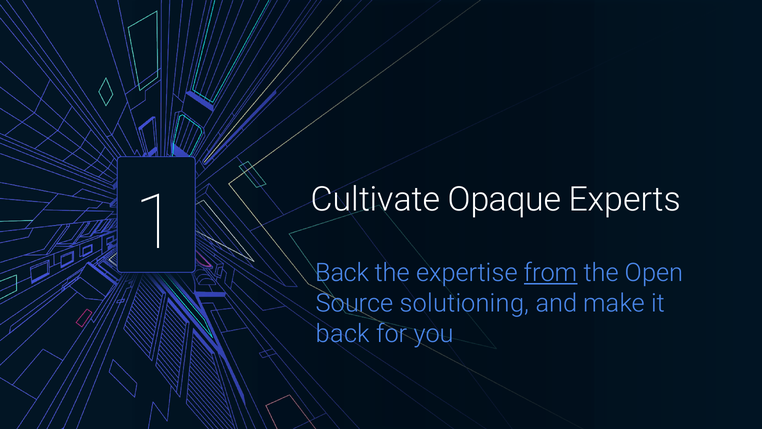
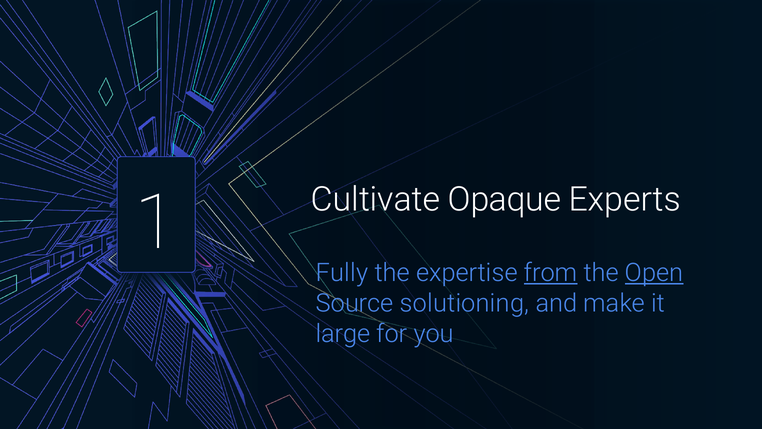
Back: Back -> Fully (342, 273)
Open underline: none -> present (654, 273)
back: back -> large (343, 334)
